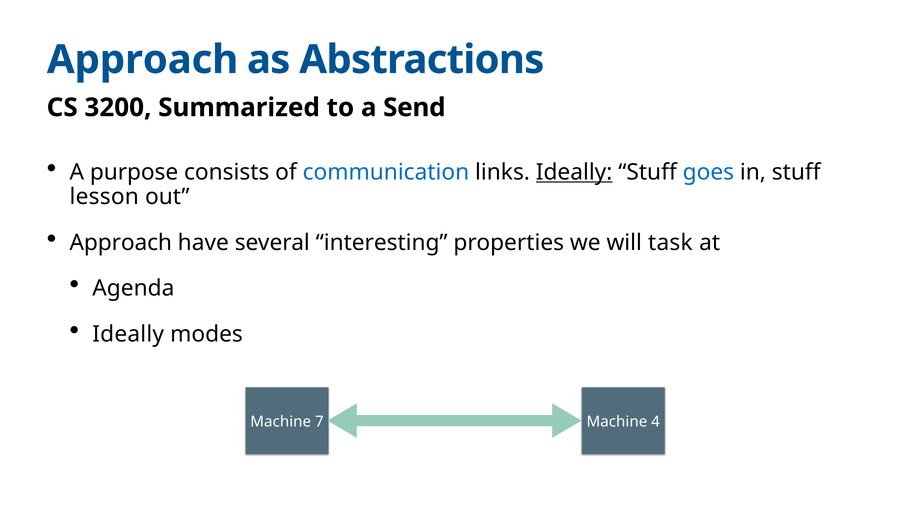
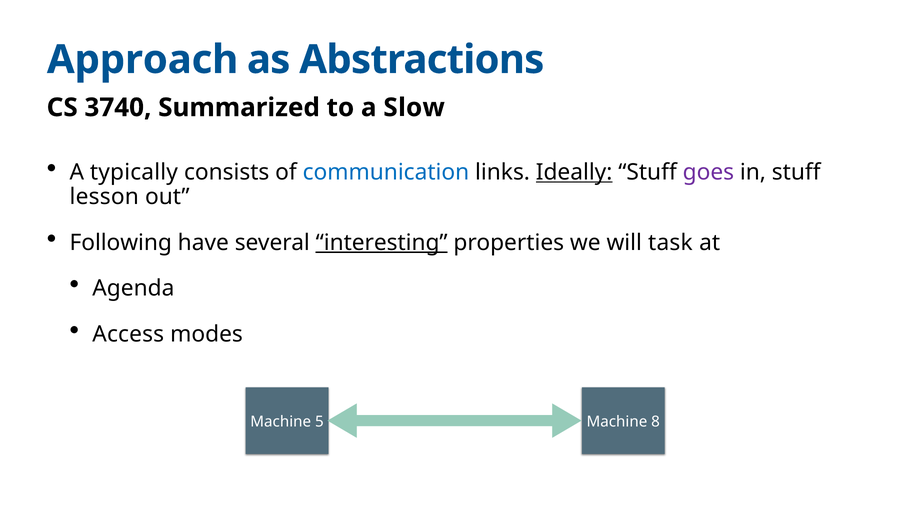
3200: 3200 -> 3740 (118, 108)
Send: Send -> Slow (414, 108)
purpose: purpose -> typically (134, 172)
goes colour: blue -> purple (708, 172)
Approach: Approach -> Following (121, 243)
interesting underline: none -> present (382, 243)
Ideally: Ideally -> Access (128, 335)
7: 7 -> 5 (319, 422)
4: 4 -> 8 (656, 422)
